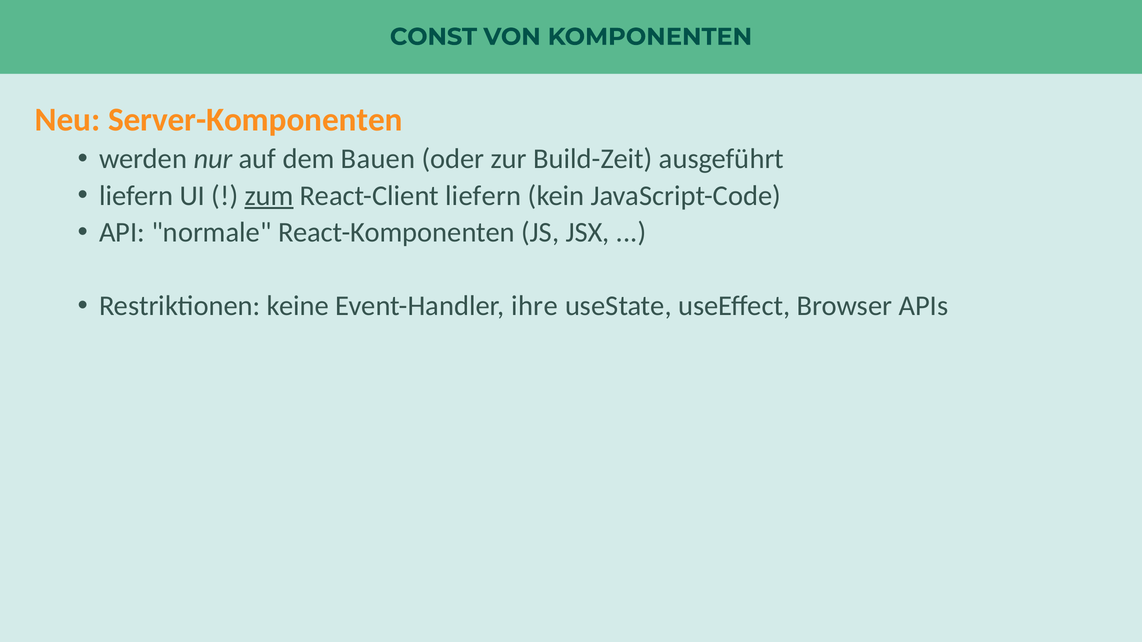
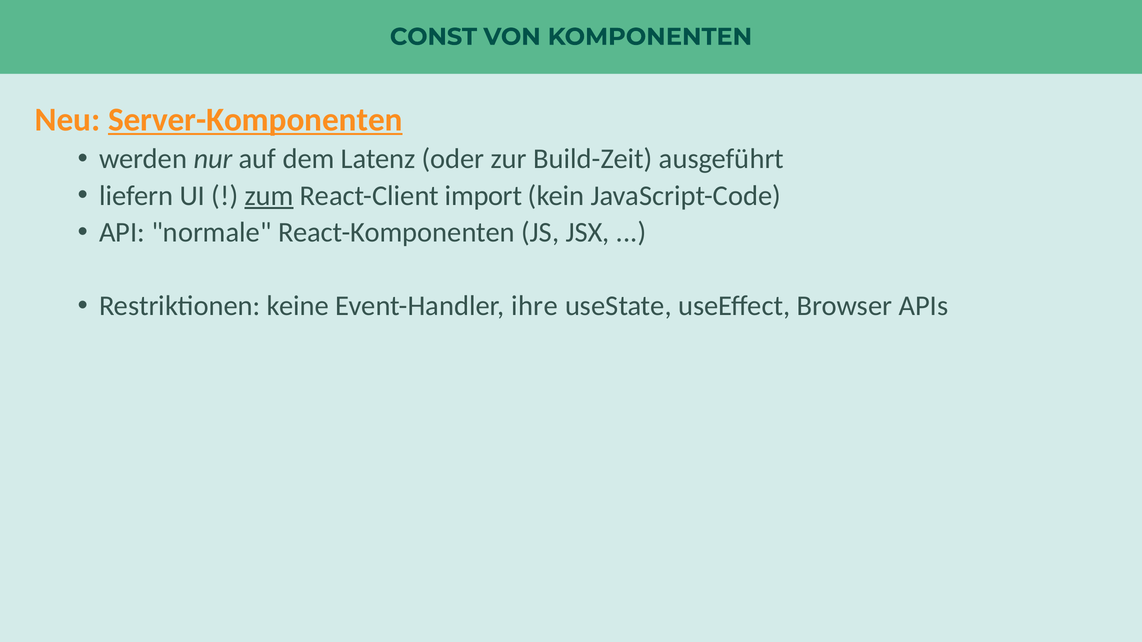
Server-Komponenten underline: none -> present (255, 120)
Bauen: Bauen -> Latenz (378, 159)
React-Client liefern: liefern -> import (483, 196)
